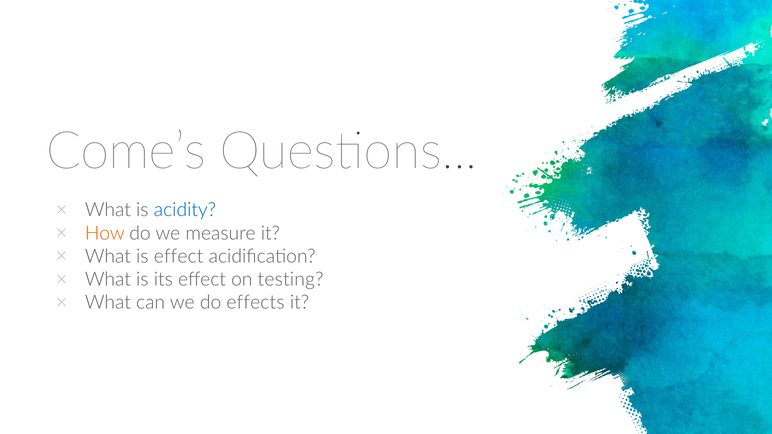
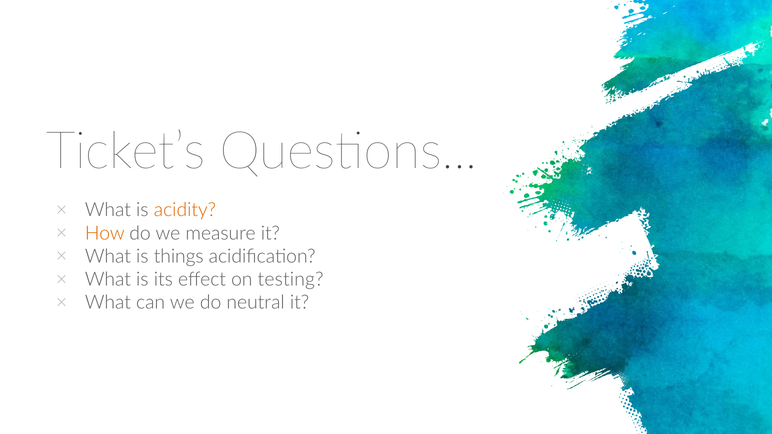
Come’s: Come’s -> Ticket’s (126, 151)
acidity colour: blue -> orange (185, 210)
is effect: effect -> things (179, 256)
effects: effects -> neutral (256, 303)
